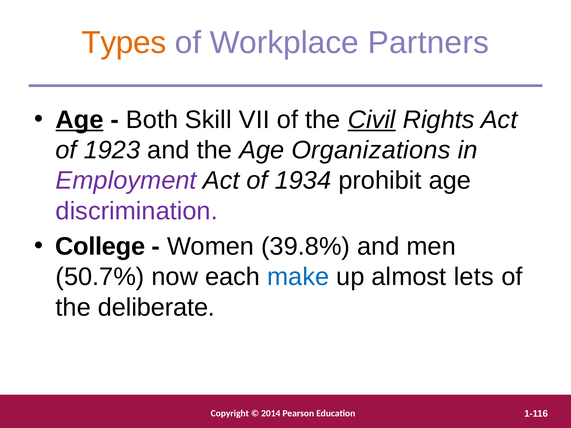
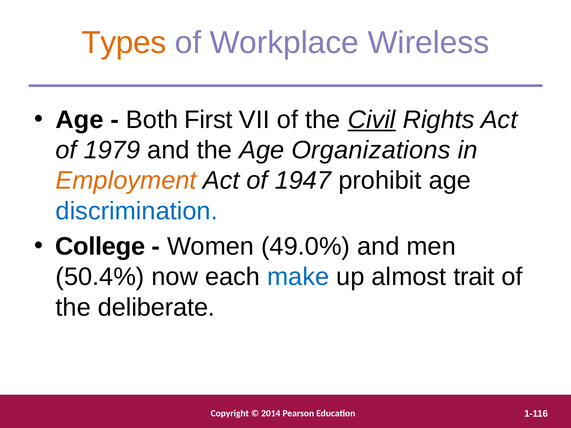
Partners: Partners -> Wireless (428, 43)
Age underline: present -> none (80, 120)
Skill: Skill -> First (208, 120)
1923: 1923 -> 1979 (112, 150)
Employment colour: purple -> orange (126, 181)
1934: 1934 -> 1947 (303, 181)
discrimination colour: purple -> blue (137, 211)
39.8%: 39.8% -> 49.0% (306, 247)
50.7%: 50.7% -> 50.4% (100, 277)
lets: lets -> trait (474, 277)
